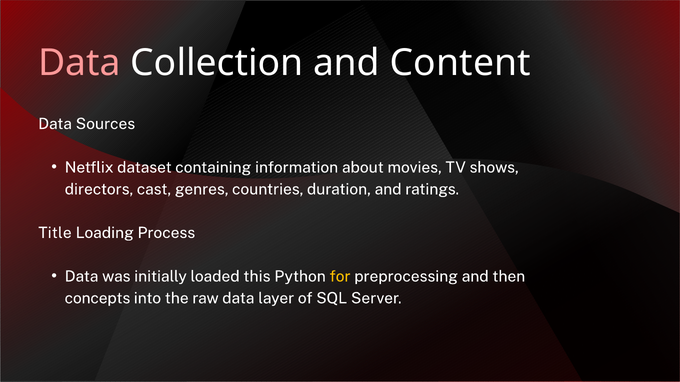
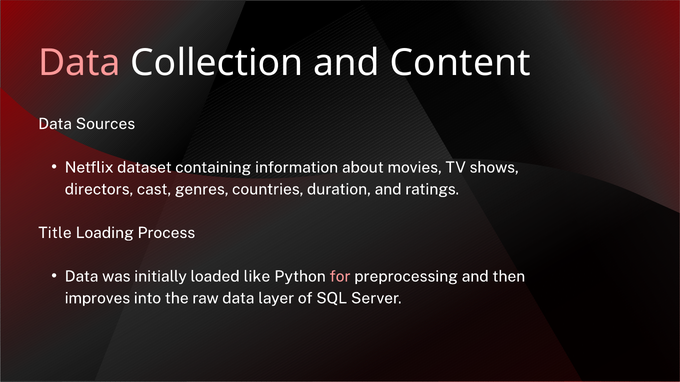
this: this -> like (257, 277)
for colour: yellow -> pink (340, 277)
concepts: concepts -> improves (97, 299)
